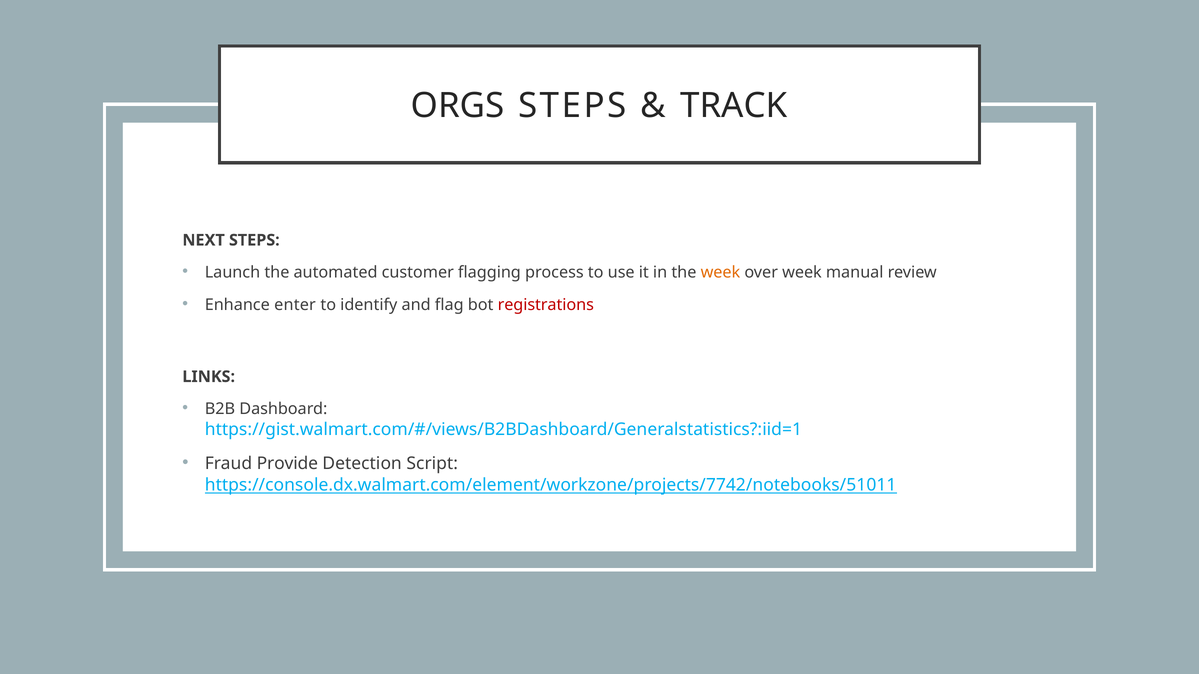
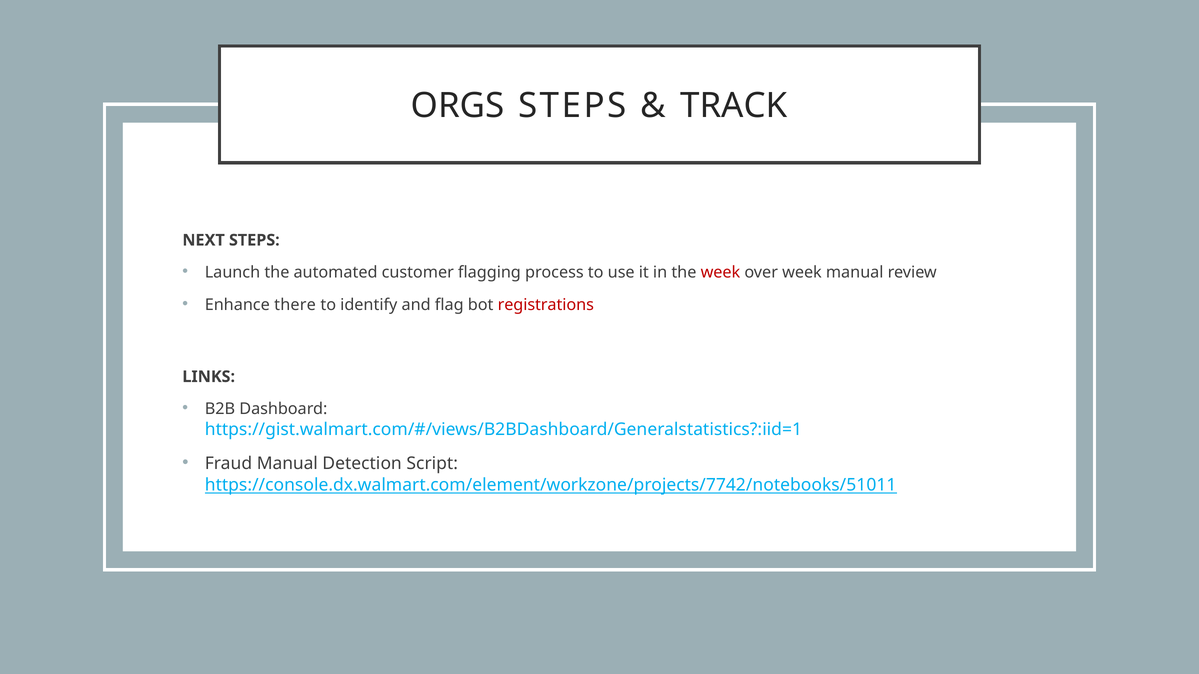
week colour: orange -> red (720, 273)
enter: enter -> there (295, 305)
Fraud Provide: Provide -> Manual (287, 464)
